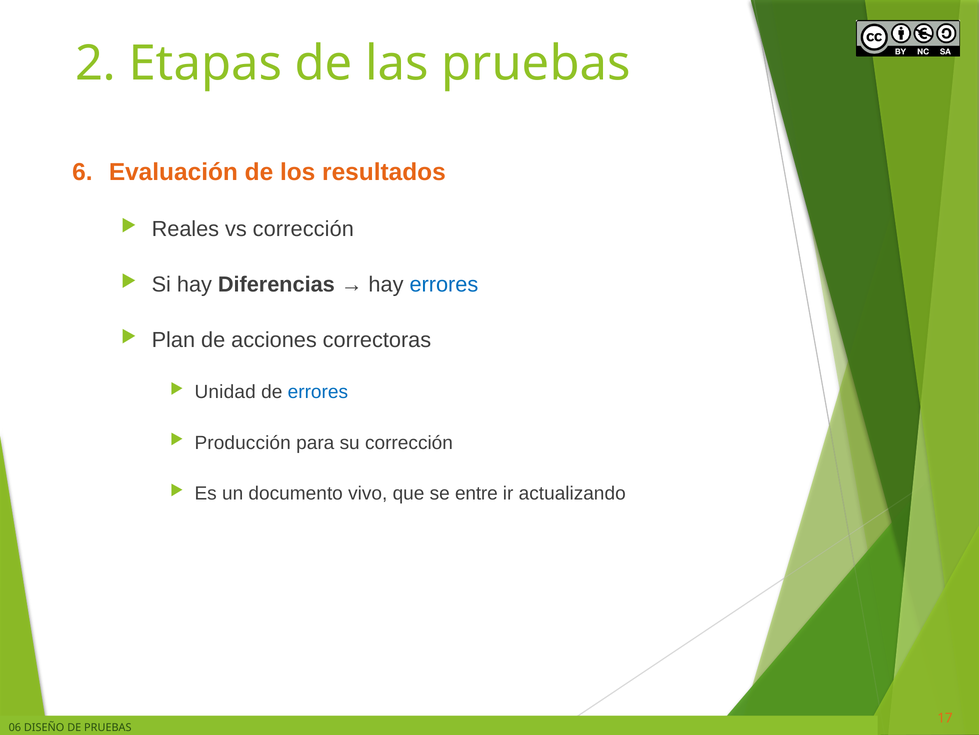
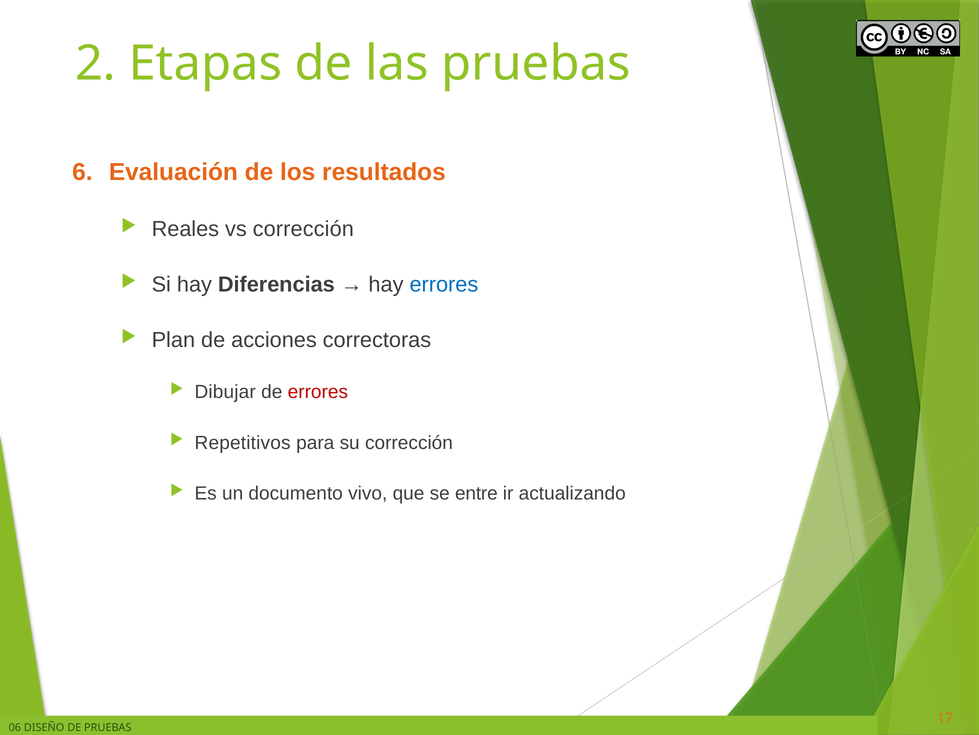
Unidad: Unidad -> Dibujar (225, 392)
errores colour: blue -> red (318, 392)
Producción: Producción -> Repetitivos (243, 442)
